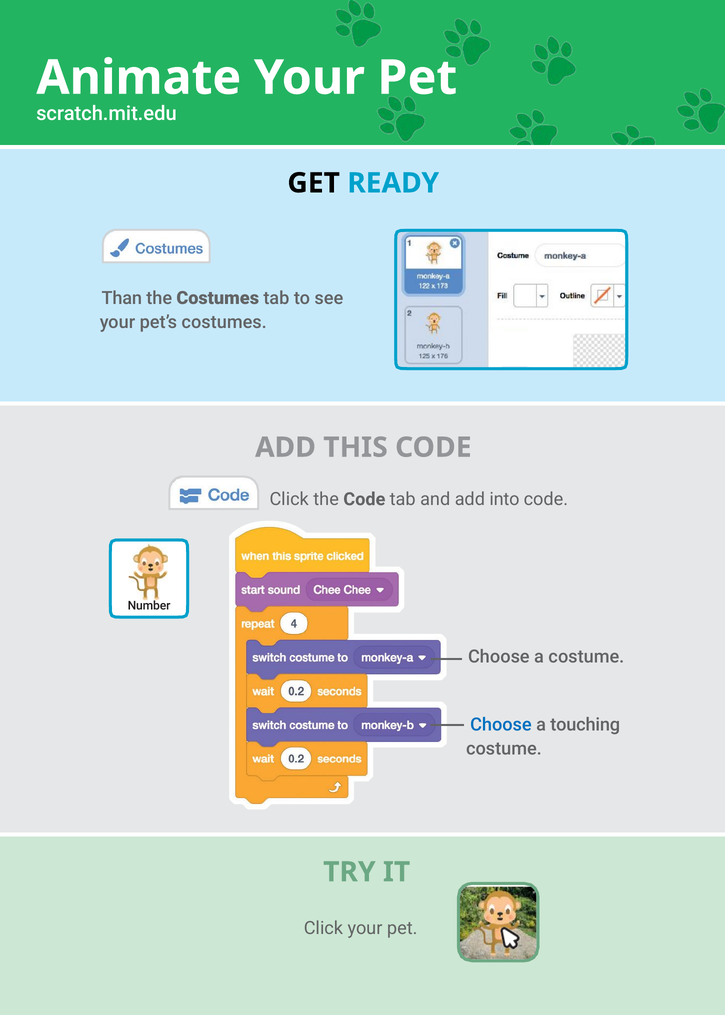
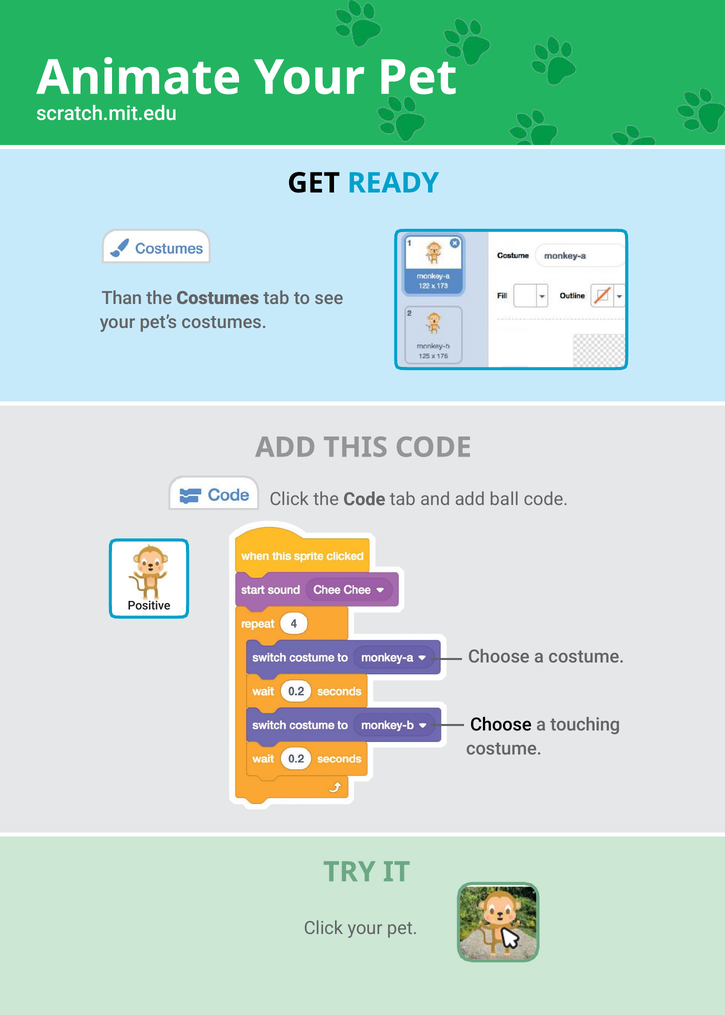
into: into -> ball (504, 499)
Number: Number -> Positive (149, 606)
Choose colour: blue -> black (501, 725)
